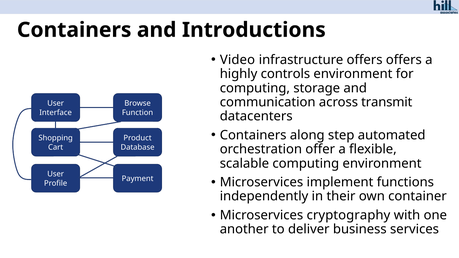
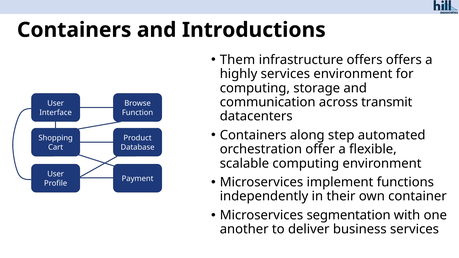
Video: Video -> Them (237, 60)
highly controls: controls -> services (285, 74)
cryptography: cryptography -> segmentation (349, 215)
